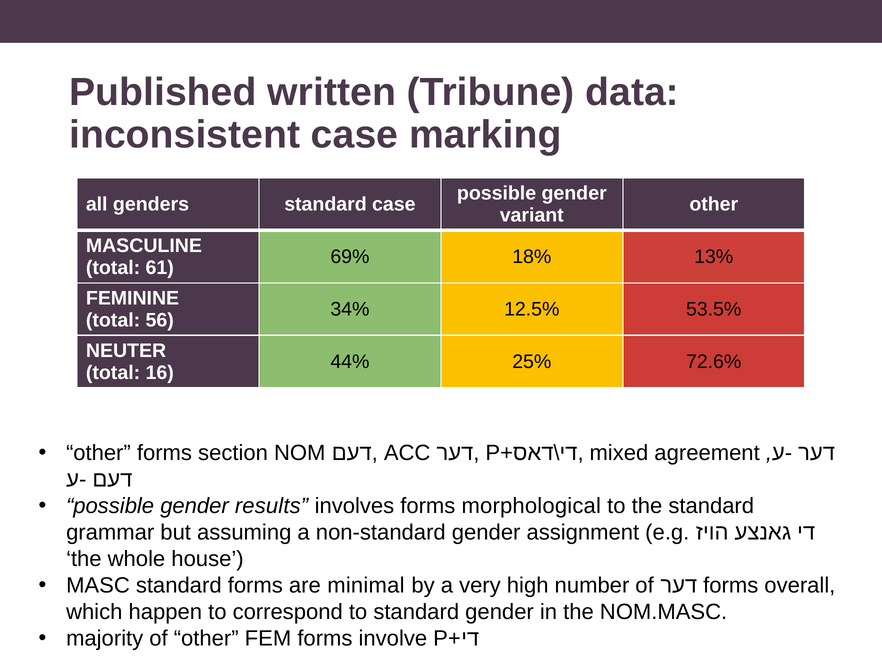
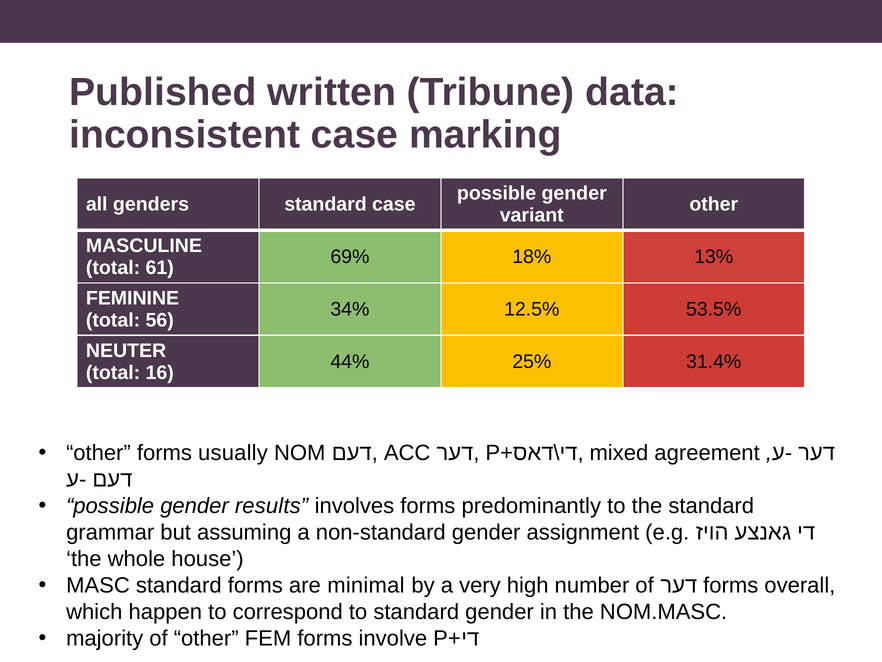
72.6%: 72.6% -> 31.4% (714, 361)
section: section -> usually (233, 453)
morphological: morphological -> predominantly (531, 506)
